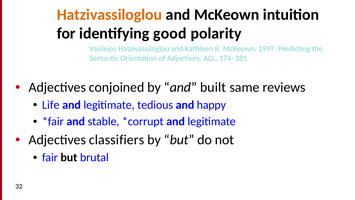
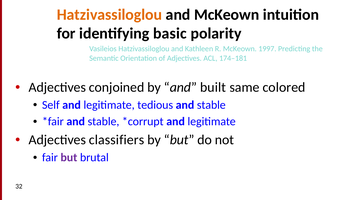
good: good -> basic (170, 33)
reviews: reviews -> colored (284, 87)
Life: Life -> Self (51, 105)
happy: happy -> stable (211, 105)
but colour: black -> purple (69, 157)
